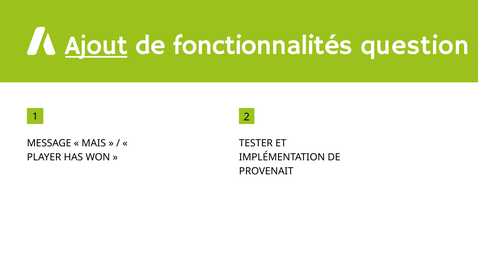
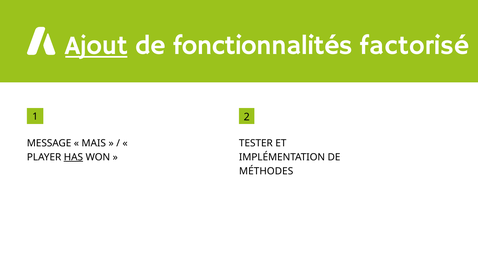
question: question -> factorisé (415, 45)
HAS underline: none -> present (73, 157)
PROVENAIT: PROVENAIT -> MÉTHODES (266, 171)
